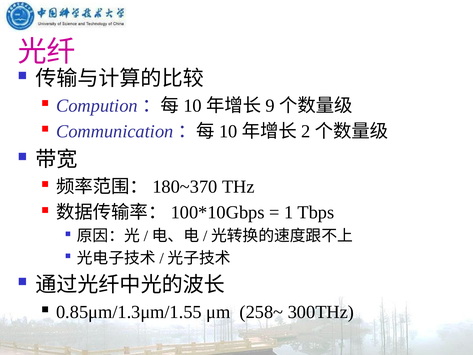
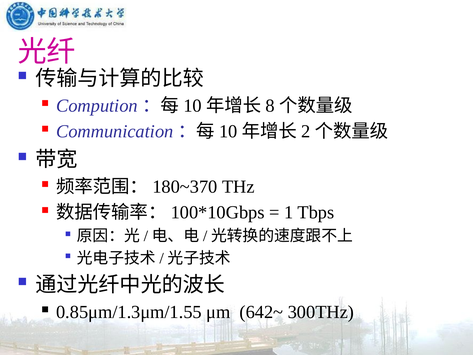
9: 9 -> 8 (270, 106)
258~: 258~ -> 642~ (261, 312)
